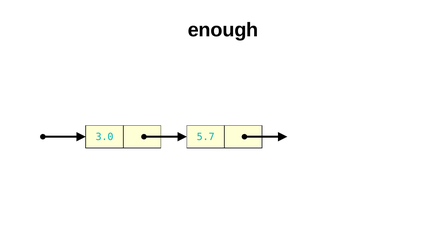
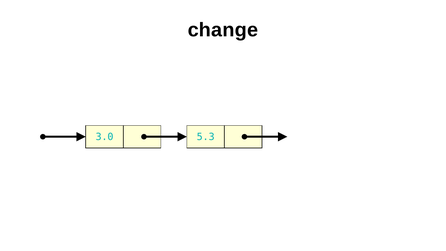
enough: enough -> change (223, 30)
5.7: 5.7 -> 5.3 (206, 137)
